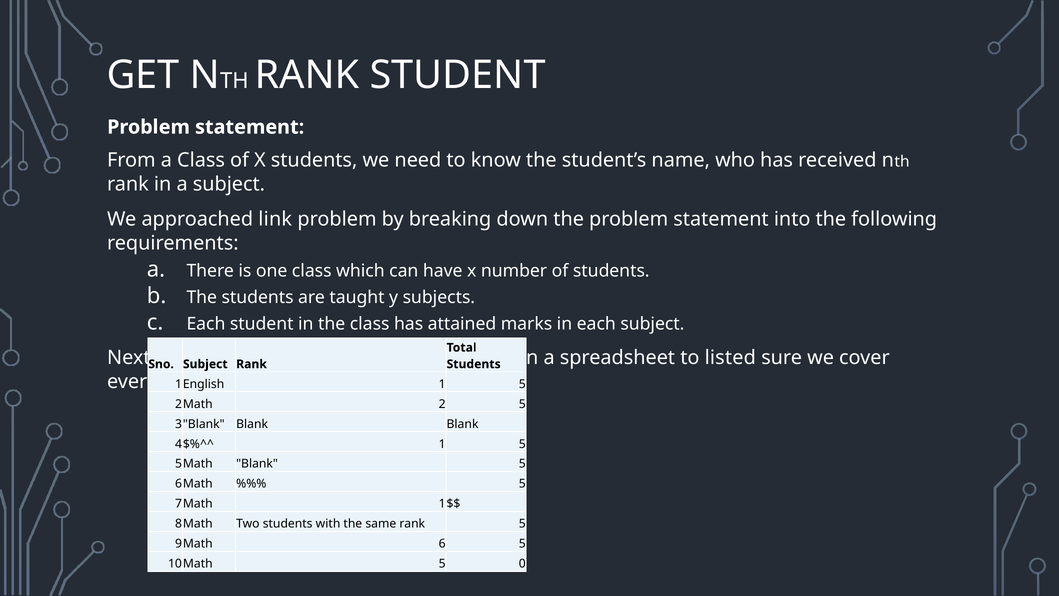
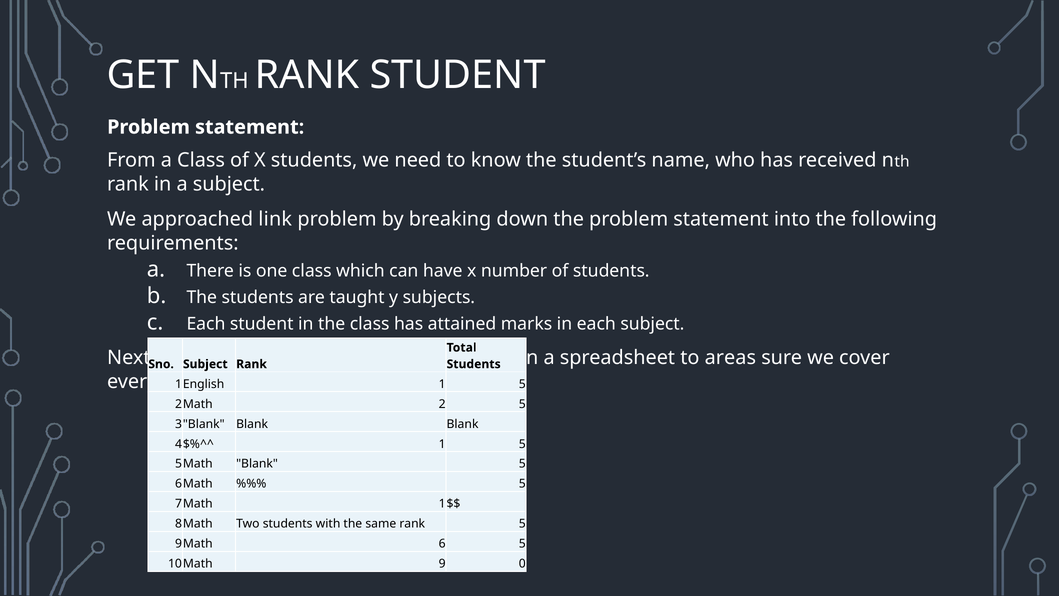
to listed: listed -> areas (730, 358)
5: 5 -> 9 (442, 563)
